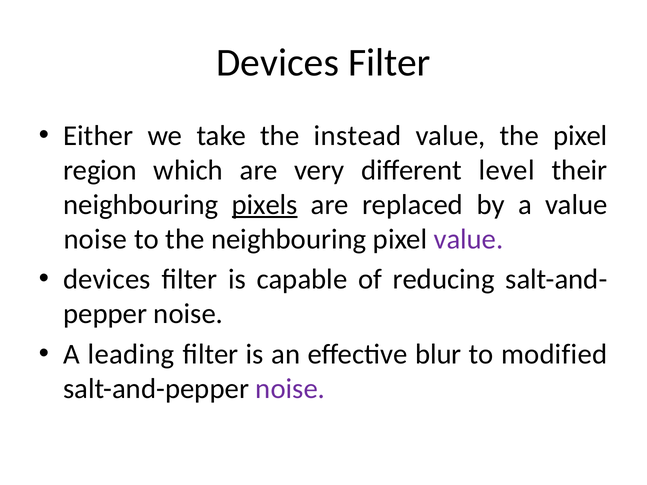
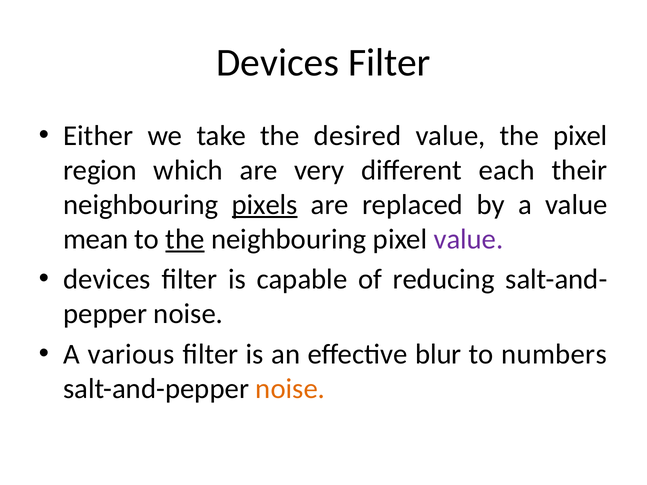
instead: instead -> desired (358, 136)
level: level -> each (507, 170)
noise: noise -> mean (96, 239)
the underline: none -> present (185, 239)
leading: leading -> various (131, 354)
modified: modified -> numbers (554, 354)
noise colour: purple -> orange (290, 389)
